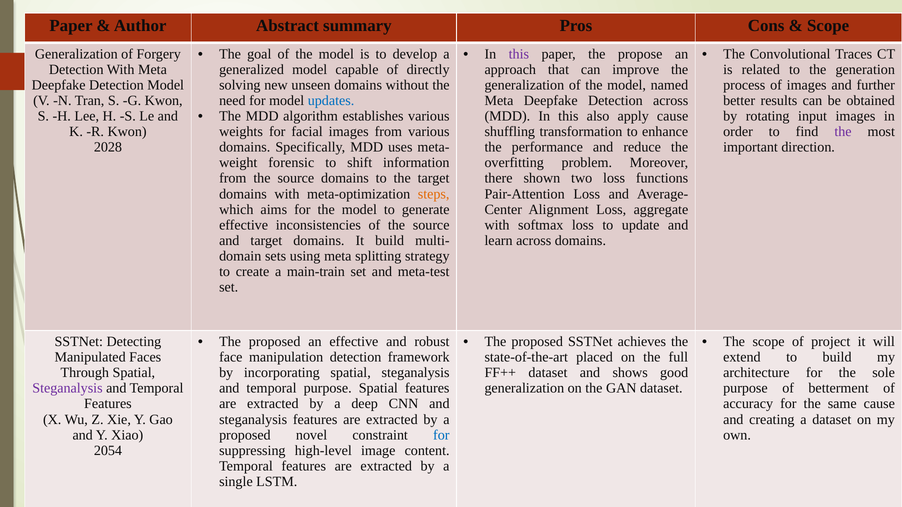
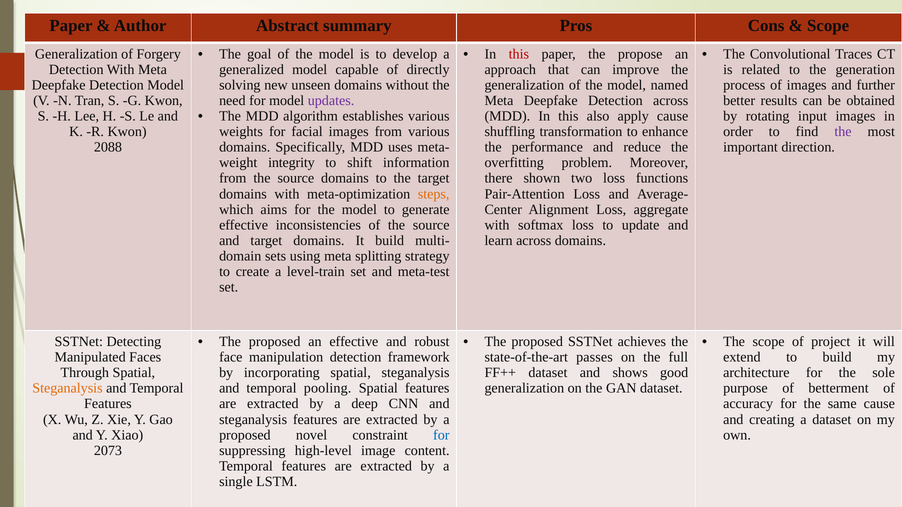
this colour: purple -> red (519, 54)
updates colour: blue -> purple (331, 101)
2028: 2028 -> 2088 (108, 147)
forensic: forensic -> integrity (291, 163)
main-train: main-train -> level-train (316, 272)
placed: placed -> passes (594, 357)
Steganalysis colour: purple -> orange (67, 389)
temporal purpose: purpose -> pooling (328, 389)
2054: 2054 -> 2073 (108, 451)
